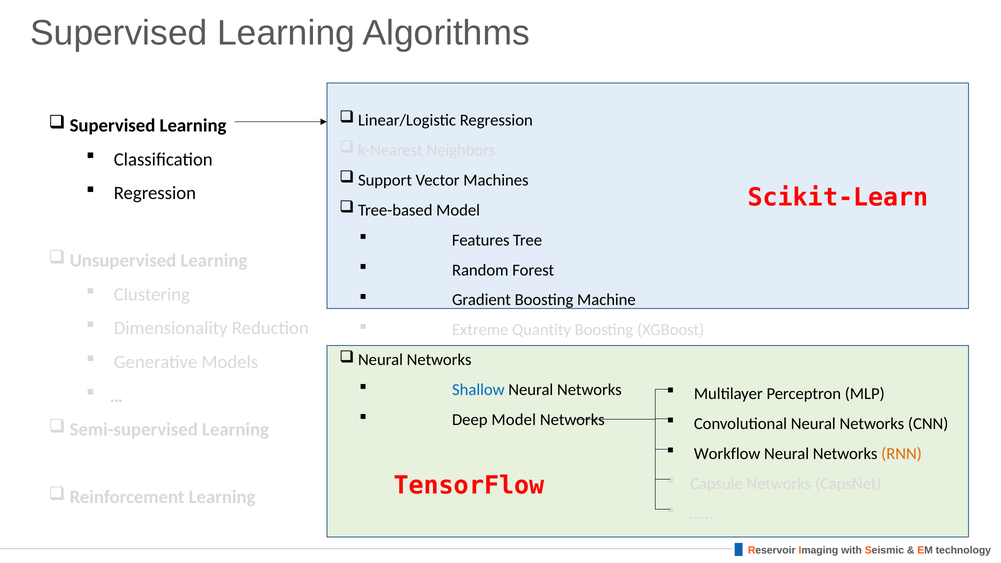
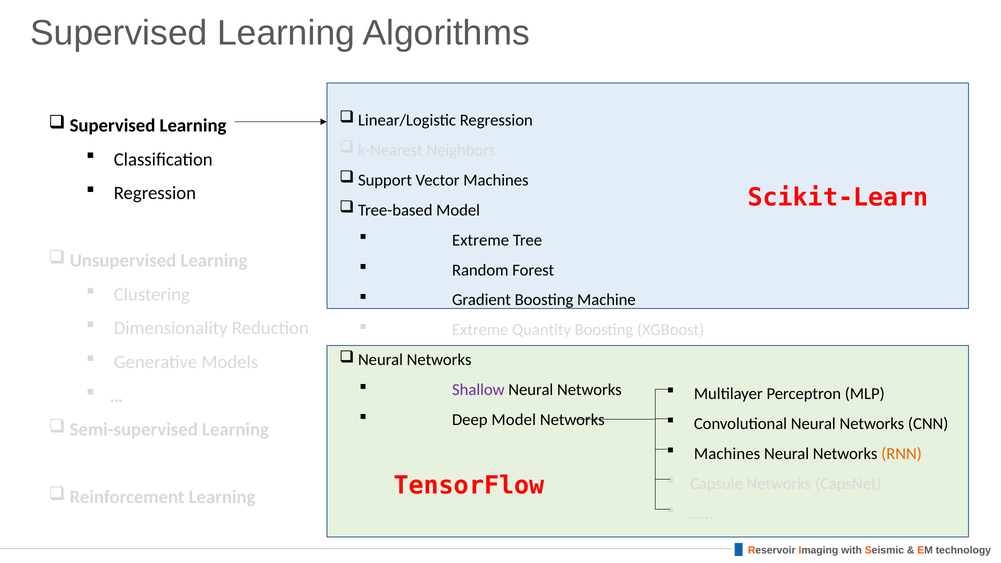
Features: Features -> Extreme (481, 240)
Shallow colour: blue -> purple (478, 390)
Workflow: Workflow -> Machines (727, 454)
